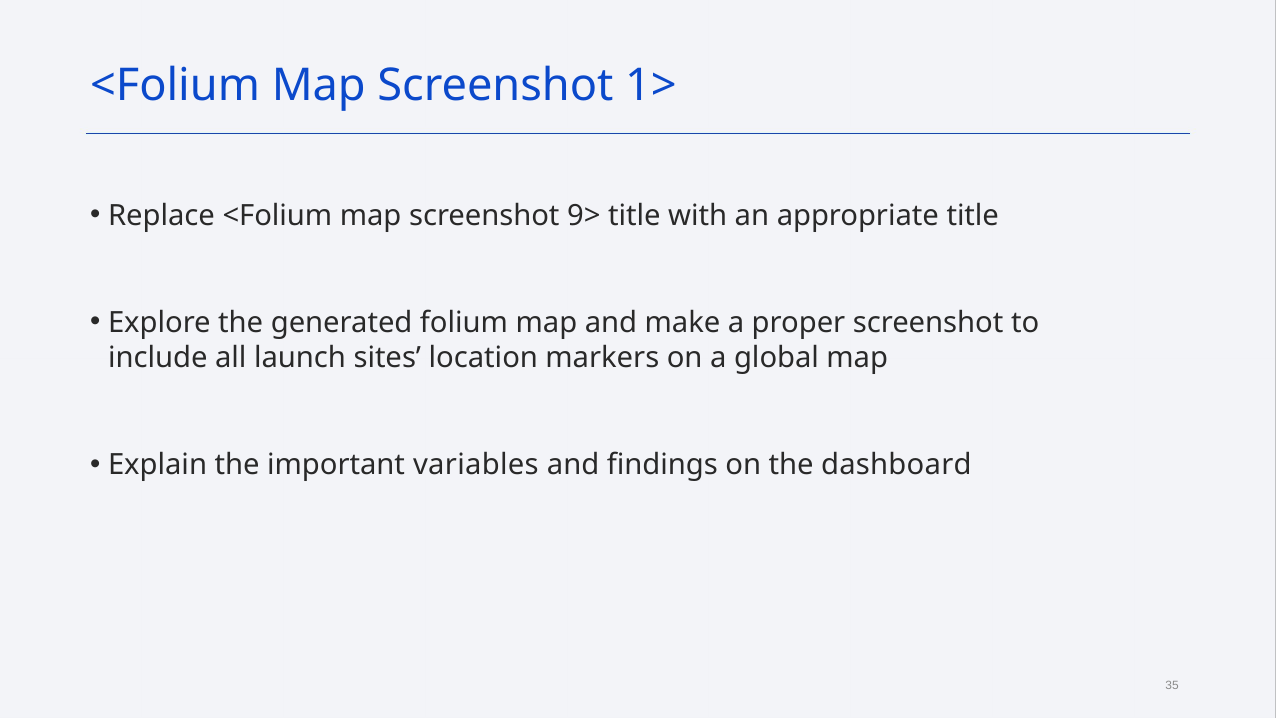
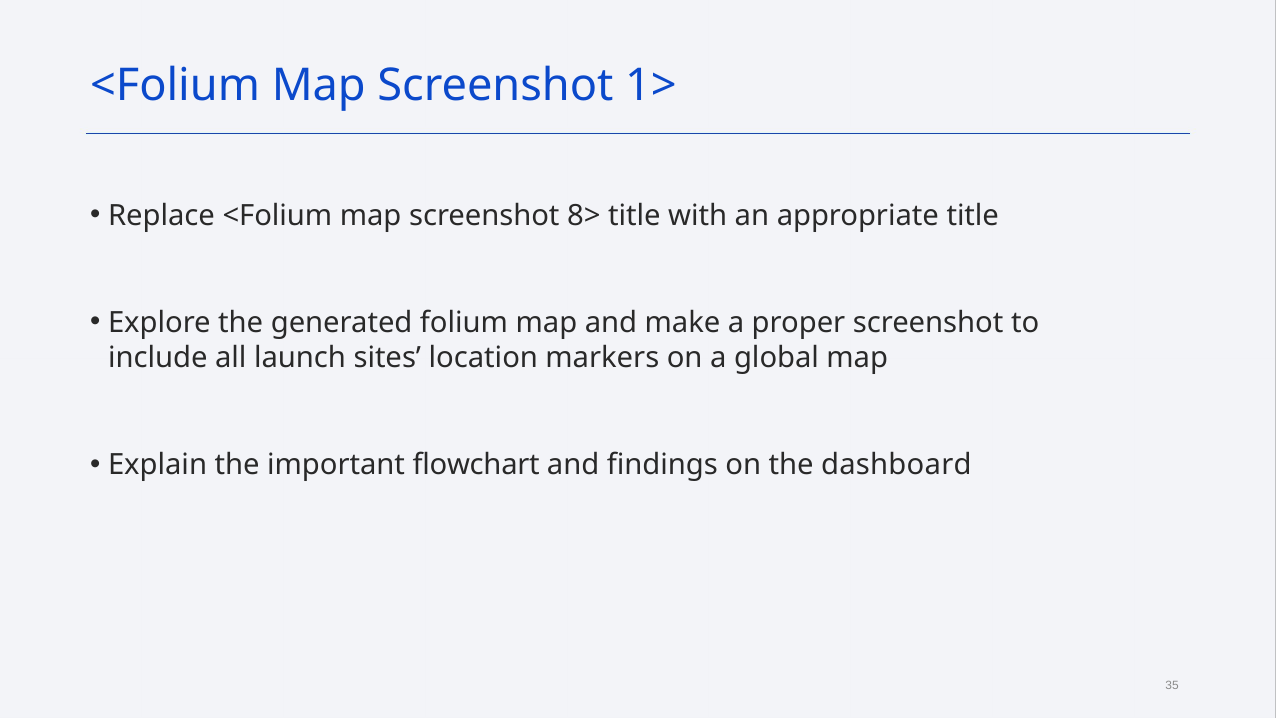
9>: 9> -> 8> (584, 215)
variables: variables -> flowchart (476, 465)
